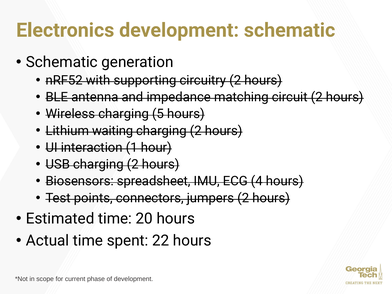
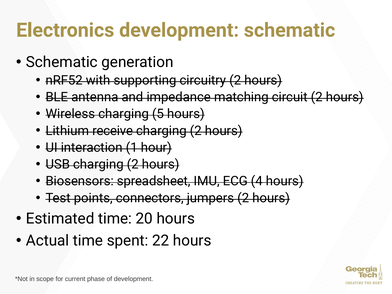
waiting: waiting -> receive (113, 131)
